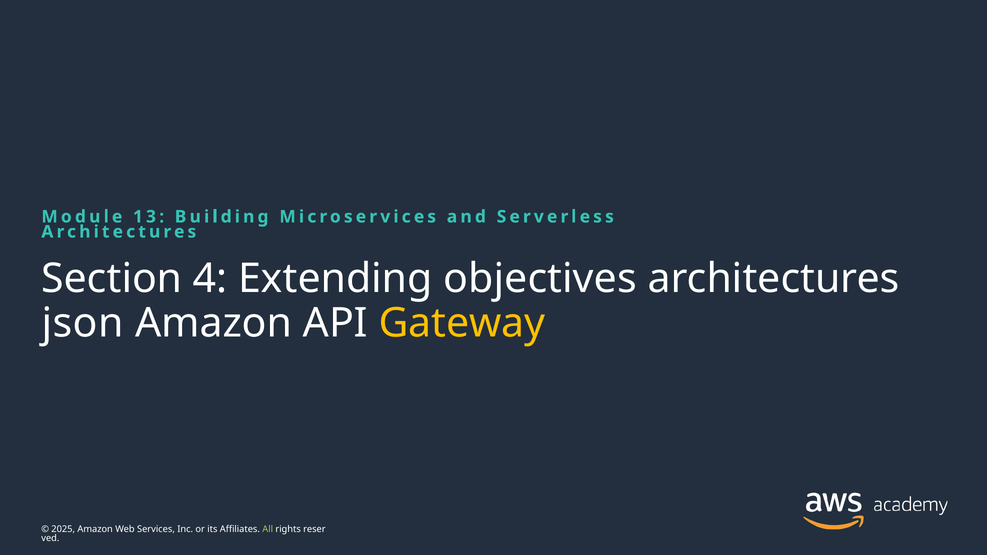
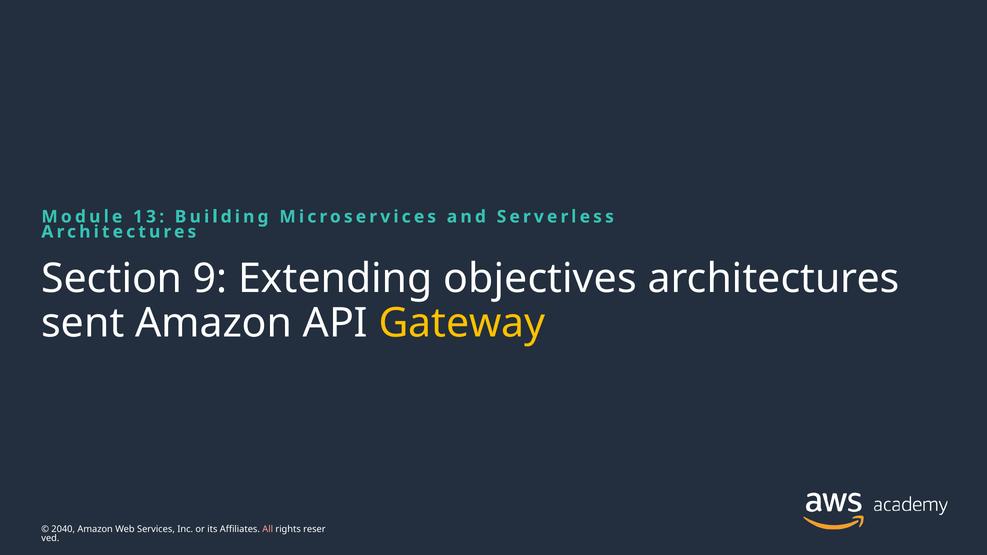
4: 4 -> 9 (210, 279)
json: json -> sent (83, 323)
2025: 2025 -> 2040 (63, 529)
All colour: light green -> pink (268, 529)
